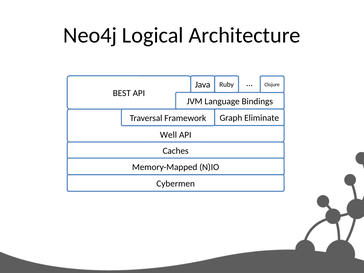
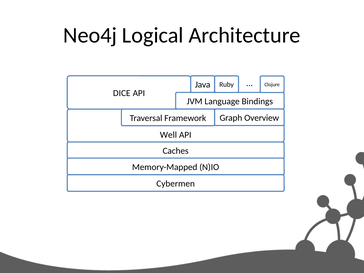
BEST: BEST -> DICE (122, 93)
Eliminate: Eliminate -> Overview (262, 118)
